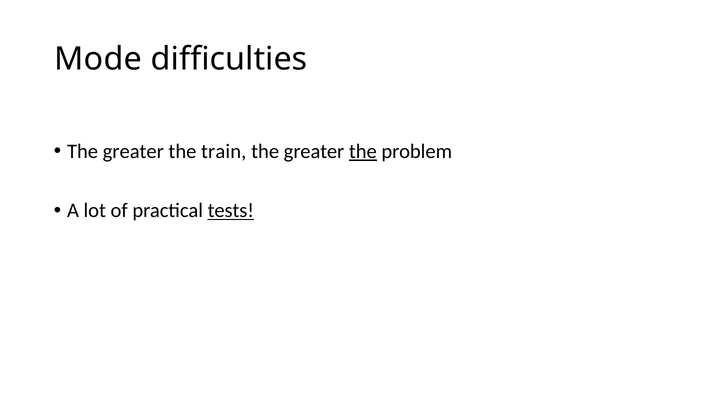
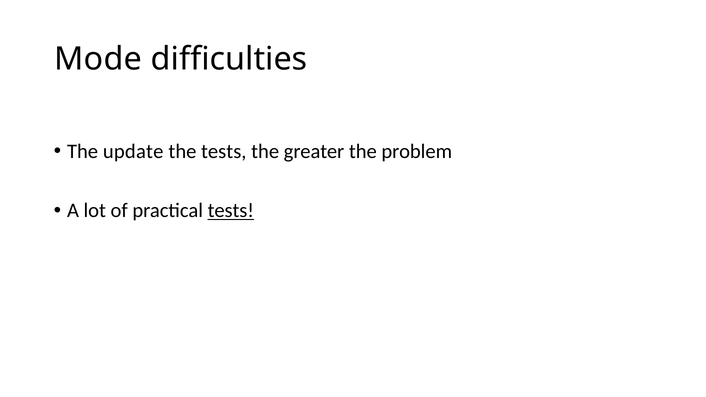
greater: greater -> update (133, 151)
the train: train -> tests (224, 151)
the underline: present -> none (363, 151)
